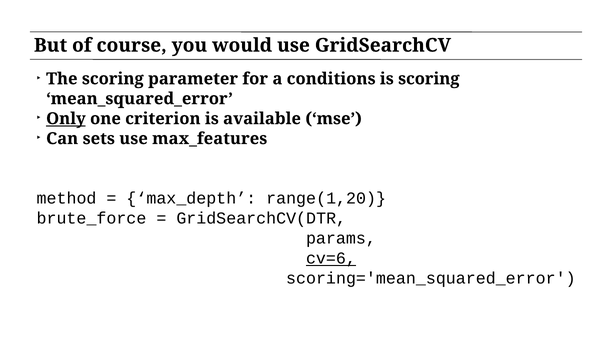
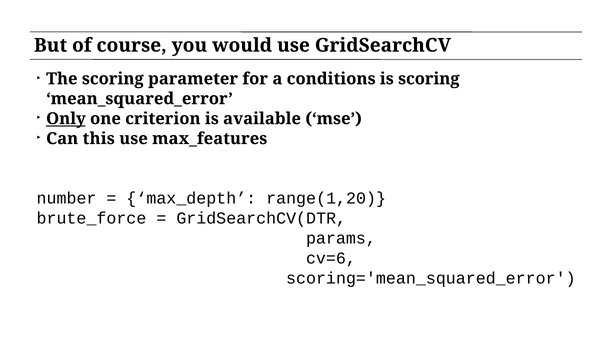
sets: sets -> this (99, 138)
method: method -> number (67, 198)
cv=6 underline: present -> none (331, 258)
